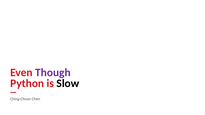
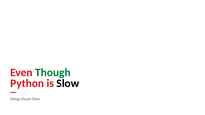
Though colour: purple -> green (53, 73)
